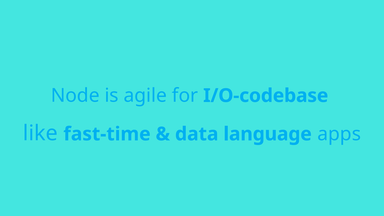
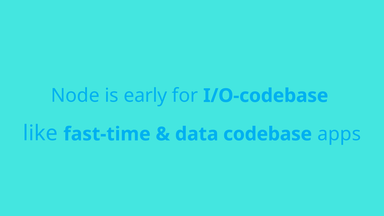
agile: agile -> early (145, 96)
language: language -> codebase (268, 134)
